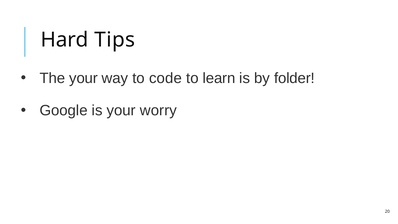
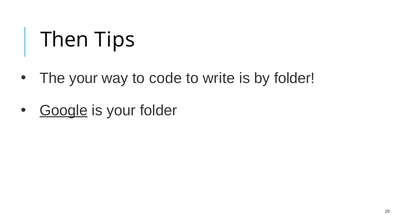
Hard: Hard -> Then (65, 40)
learn: learn -> write (219, 78)
Google underline: none -> present (64, 110)
your worry: worry -> folder (158, 110)
